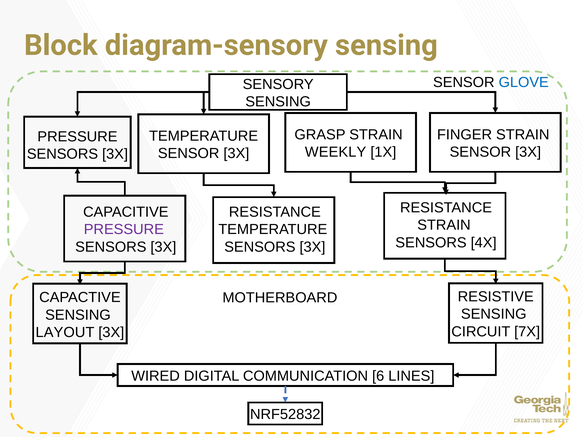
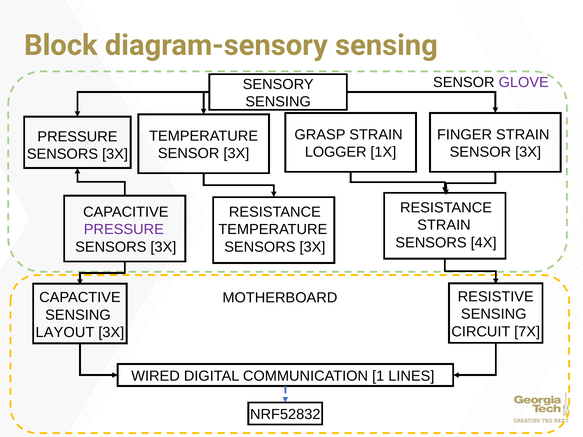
GLOVE colour: blue -> purple (524, 82)
WEEKLY: WEEKLY -> LOGGER (336, 152)
6: 6 -> 1 (378, 376)
